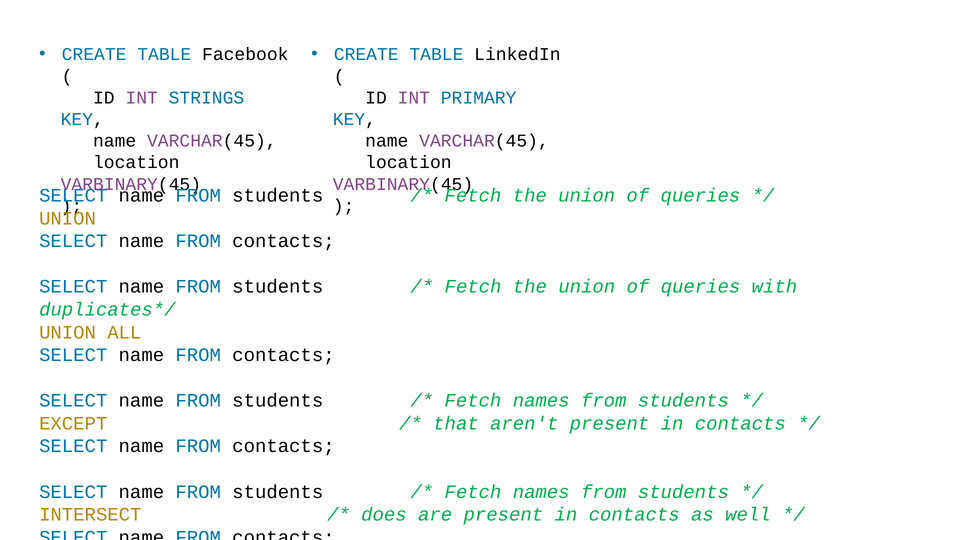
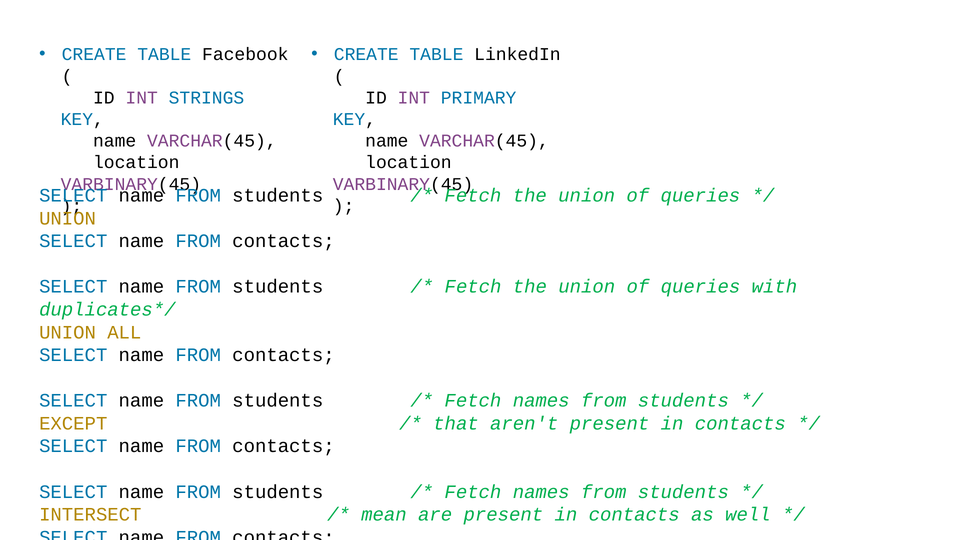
does: does -> mean (384, 515)
